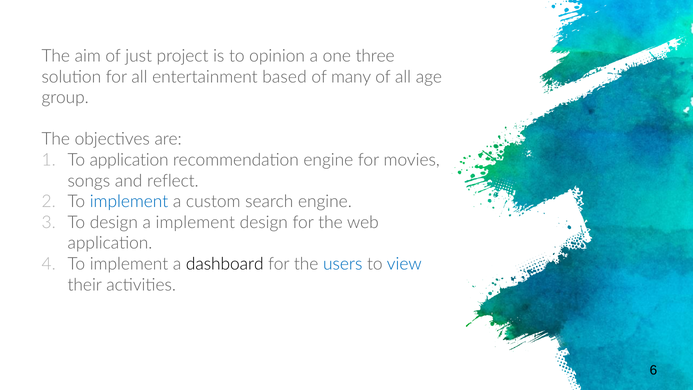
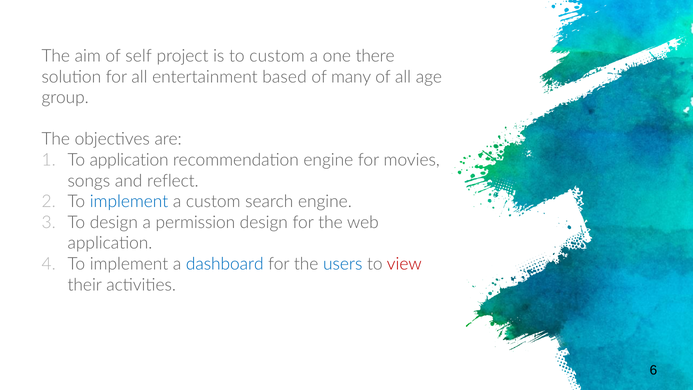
just: just -> self (139, 56)
to opinion: opinion -> custom (277, 56)
three: three -> there (375, 56)
a implement: implement -> permission (195, 222)
dashboard colour: black -> blue (225, 264)
view colour: blue -> red (404, 264)
